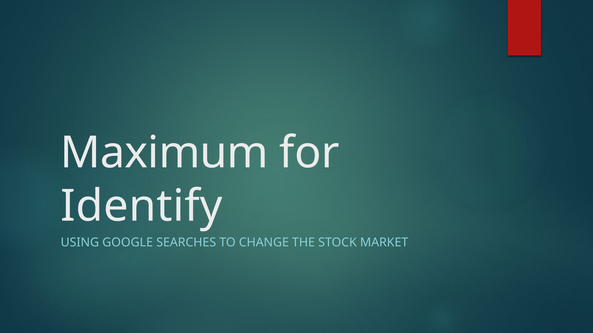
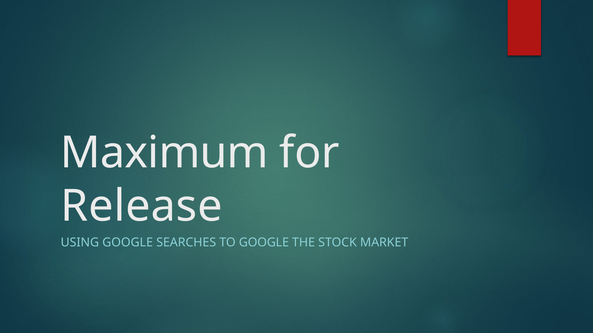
Identify: Identify -> Release (142, 207)
TO CHANGE: CHANGE -> GOOGLE (264, 243)
